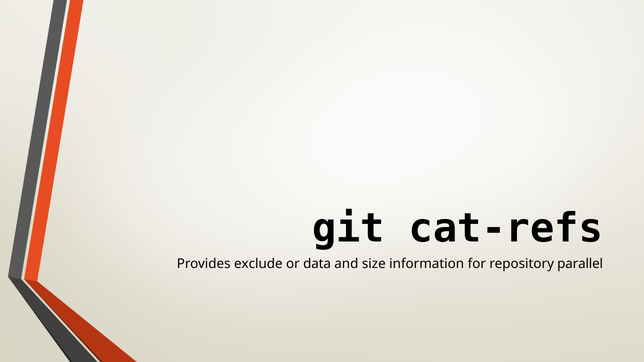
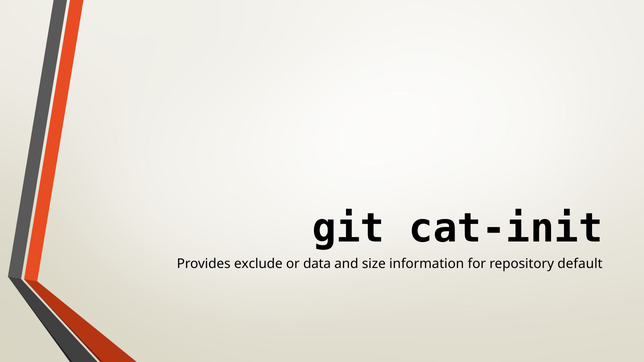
cat-refs: cat-refs -> cat-init (506, 229)
parallel: parallel -> default (580, 264)
